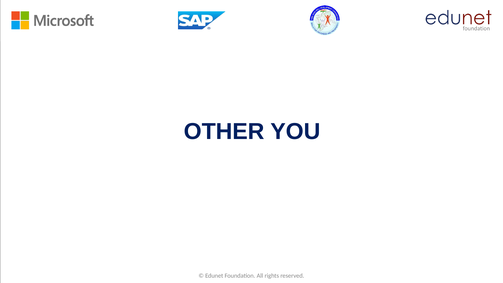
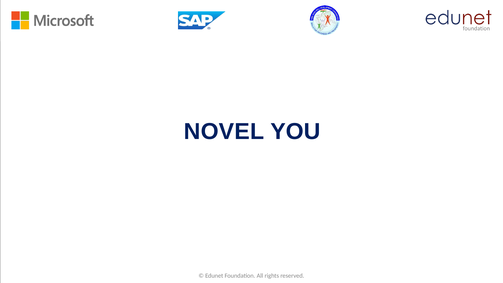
OTHER: OTHER -> NOVEL (224, 131)
